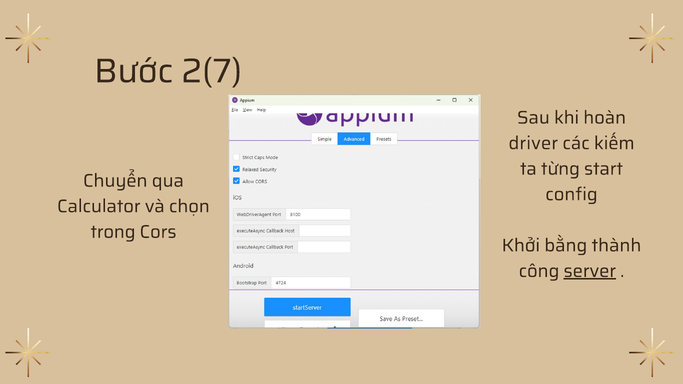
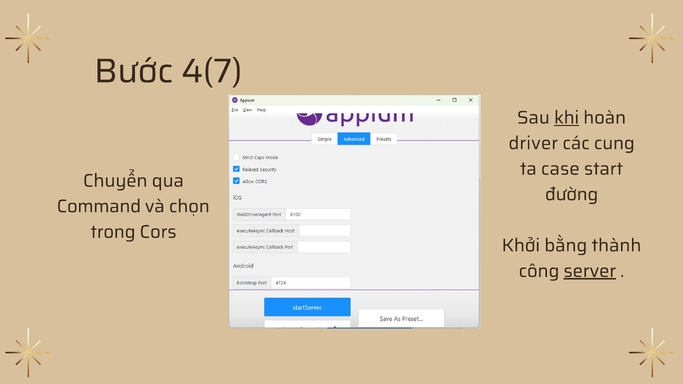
2(7: 2(7 -> 4(7 (212, 71)
khi underline: none -> present (567, 118)
kiếm: kiếm -> cung (614, 143)
từng: từng -> case (560, 169)
config: config -> đường (572, 194)
Calculator: Calculator -> Command (99, 206)
